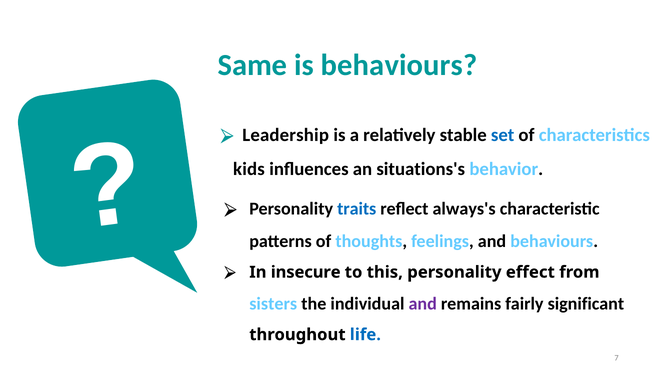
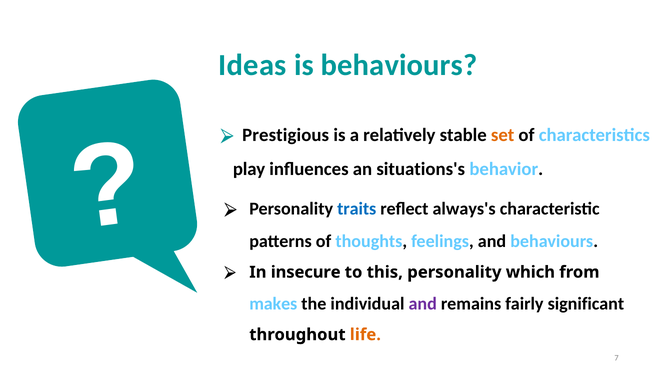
Same: Same -> Ideas (252, 65)
Leadership: Leadership -> Prestigious (286, 135)
set colour: blue -> orange (503, 135)
kids: kids -> play (249, 169)
effect: effect -> which (530, 272)
sisters: sisters -> makes (273, 304)
life colour: blue -> orange (365, 335)
